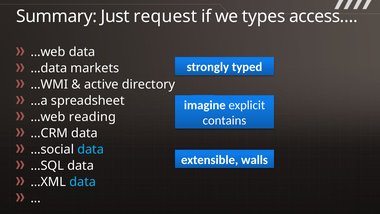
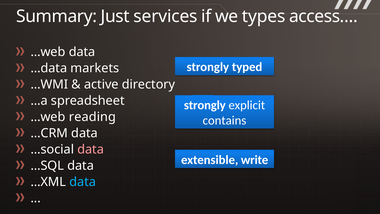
request: request -> services (165, 16)
imagine: imagine -> strongly (205, 105)
data colour: light blue -> pink (91, 149)
walls: walls -> write (255, 160)
